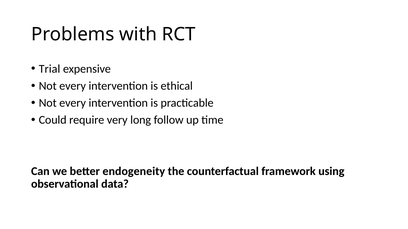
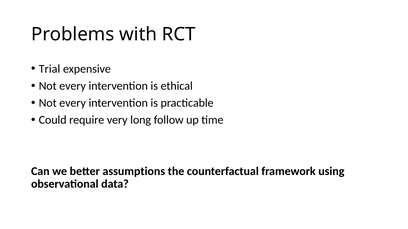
endogeneity: endogeneity -> assumptions (134, 172)
